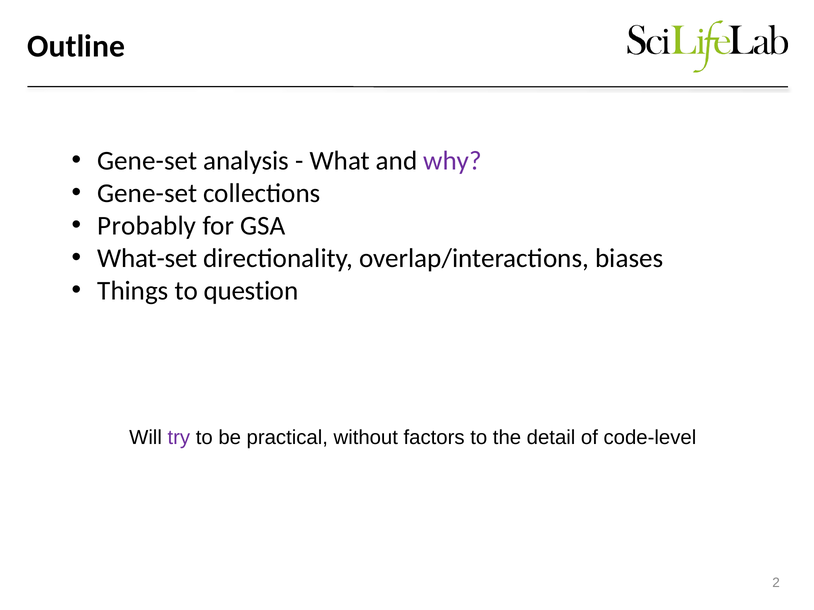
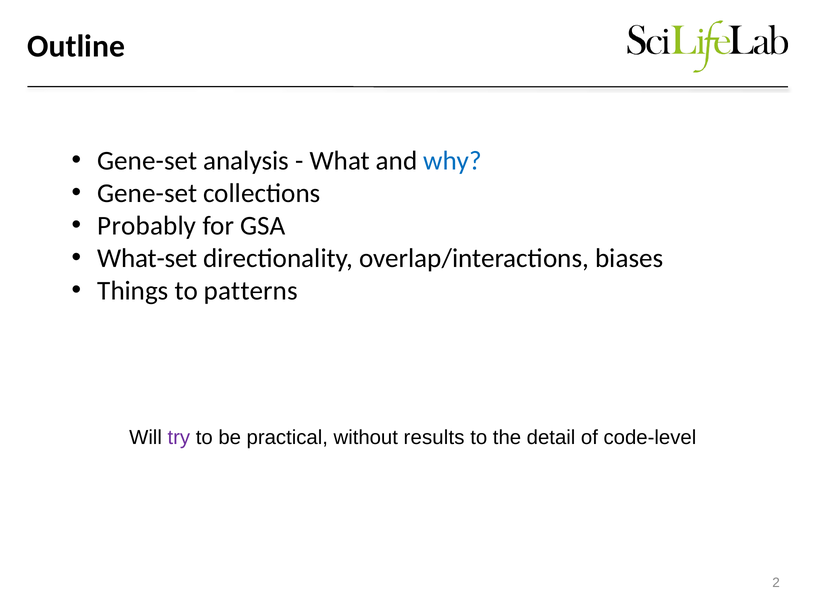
why colour: purple -> blue (453, 161)
question: question -> patterns (251, 291)
factors: factors -> results (434, 438)
